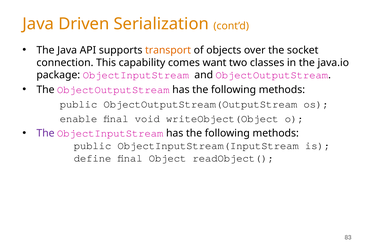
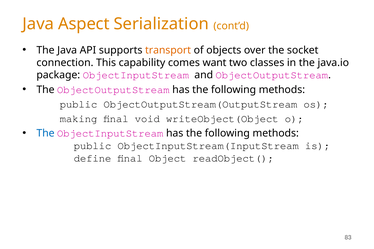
Driven: Driven -> Aspect (84, 24)
enable: enable -> making (79, 119)
The colour: purple -> blue (46, 133)
